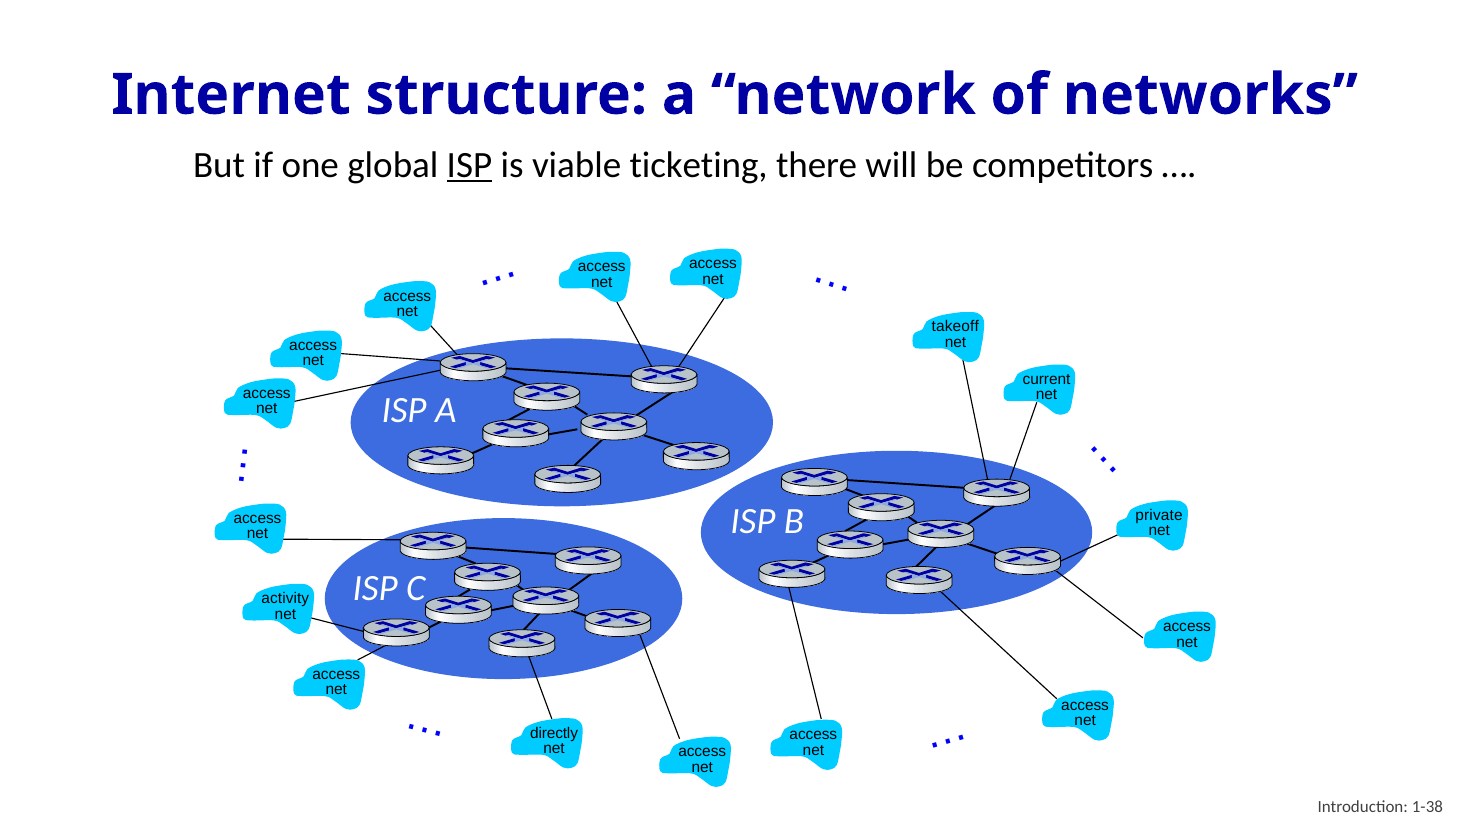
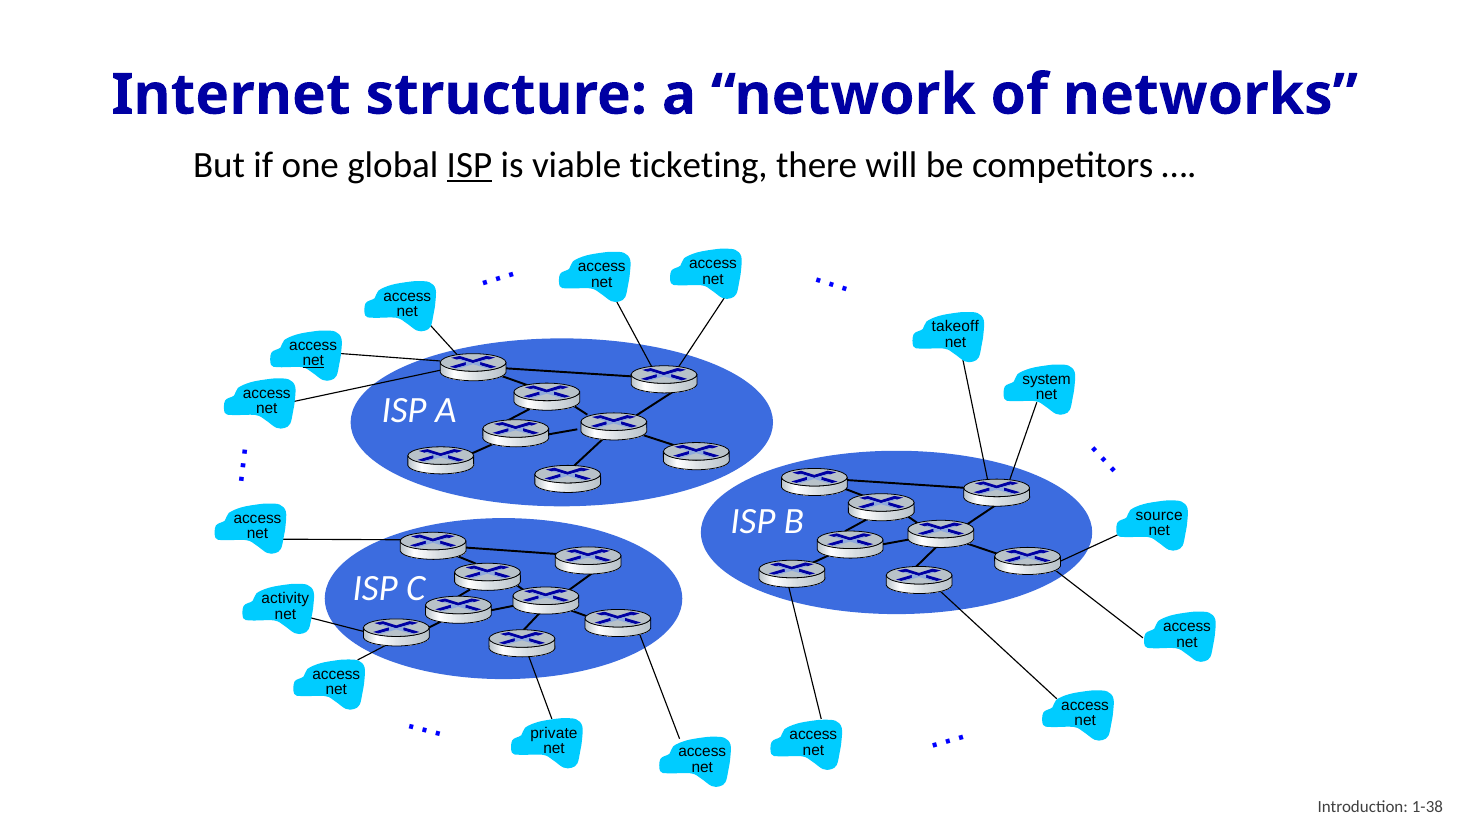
net underline: none -> present (313, 361)
current: current -> system (1047, 379)
private: private -> source (1159, 515)
directly: directly -> private (554, 733)
